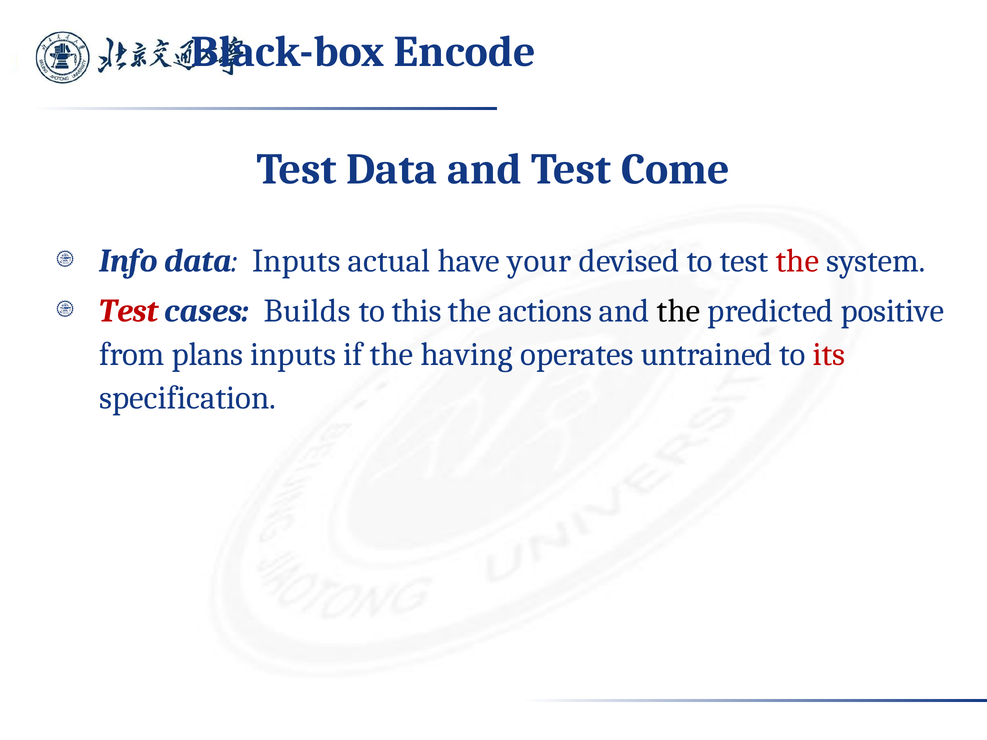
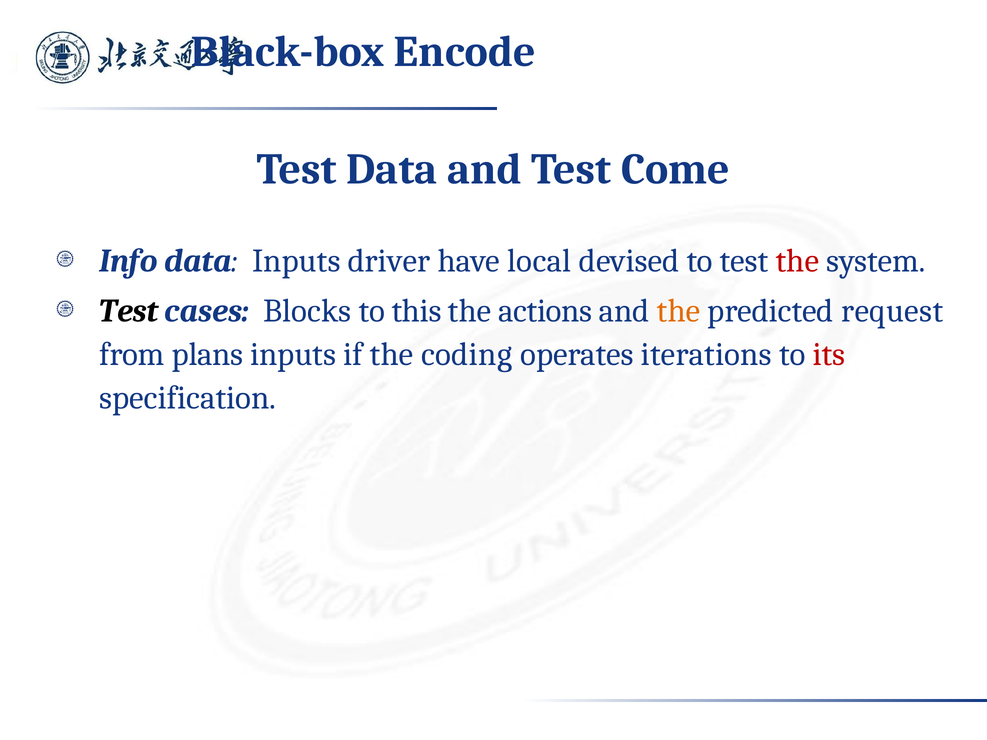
actual: actual -> driver (389, 261)
your: your -> local (539, 261)
Test colour: red -> black (128, 311)
Builds: Builds -> Blocks (307, 311)
the colour: black -> orange (679, 311)
positive: positive -> request (892, 311)
having: having -> coding (467, 354)
untrained: untrained -> iterations (706, 354)
